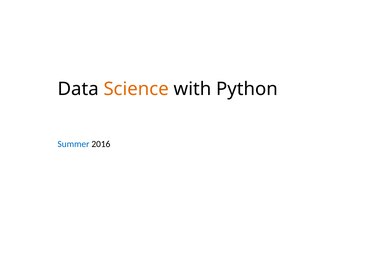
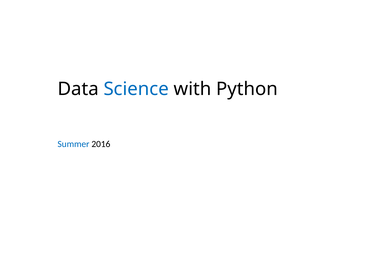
Science colour: orange -> blue (136, 89)
